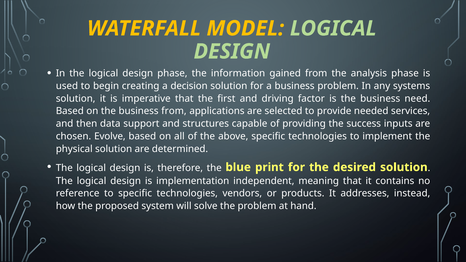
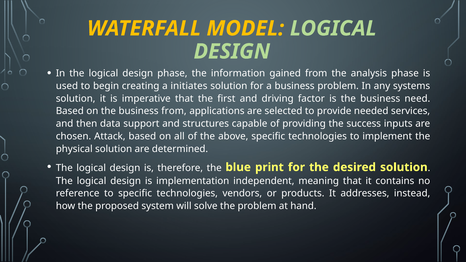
decision: decision -> initiates (189, 86)
Evolve: Evolve -> Attack (110, 136)
